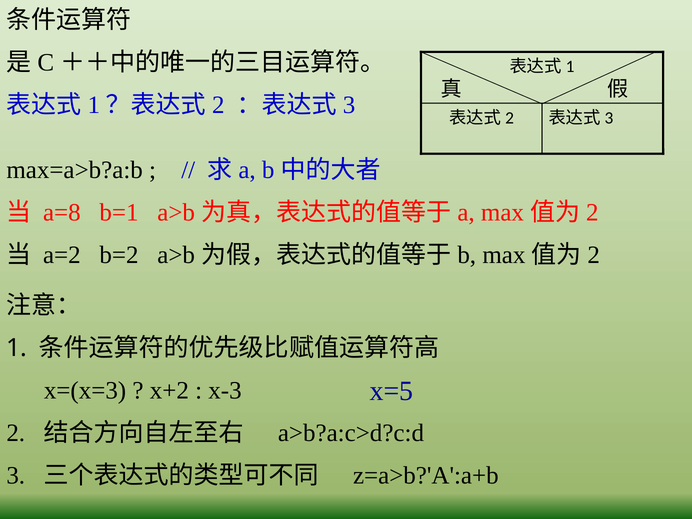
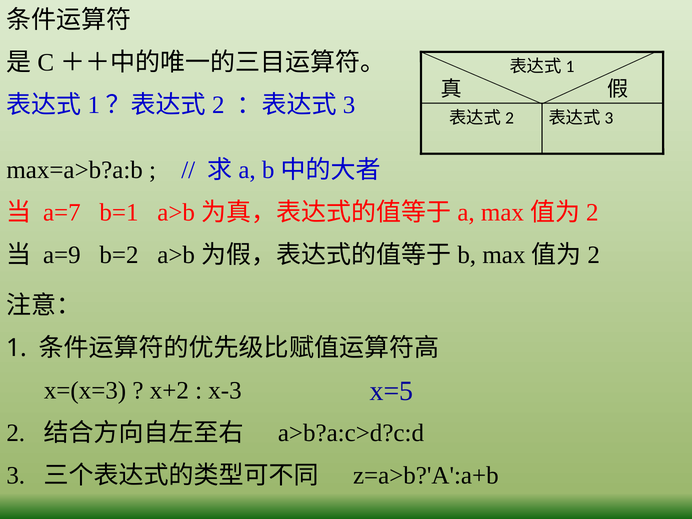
a=8: a=8 -> a=7 (62, 212)
a=2: a=2 -> a=9 (62, 255)
